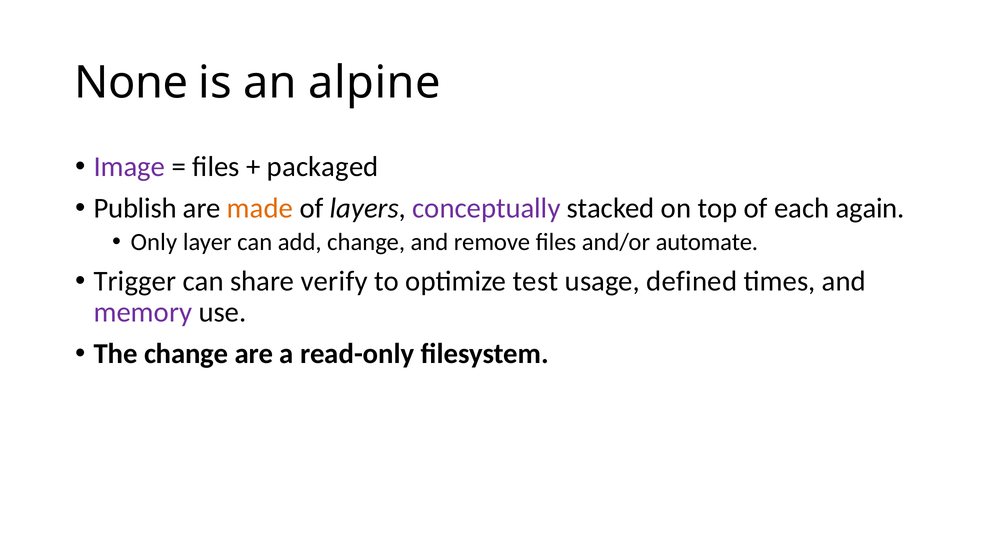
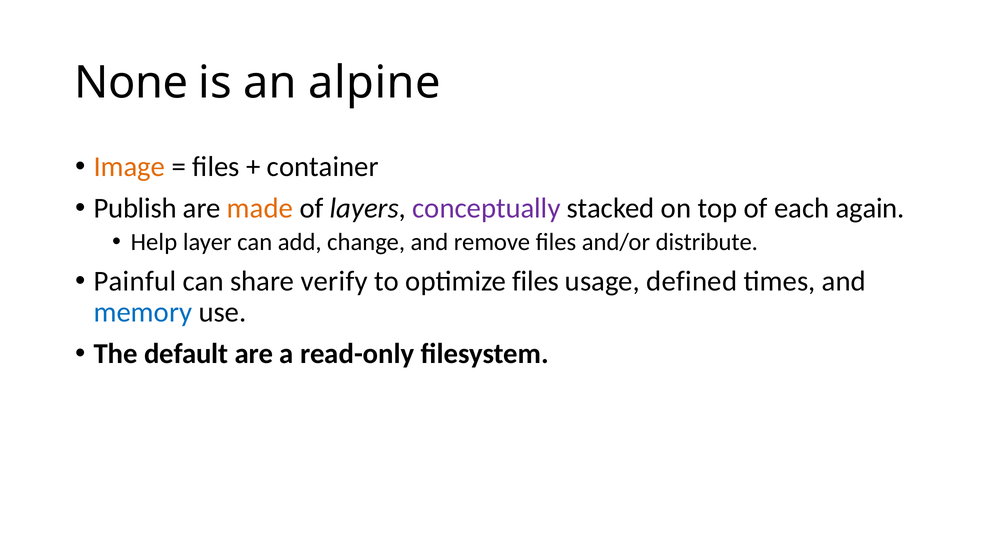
Image colour: purple -> orange (129, 167)
packaged: packaged -> container (323, 167)
Only: Only -> Help (154, 242)
automate: automate -> distribute (707, 242)
Trigger: Trigger -> Painful (135, 281)
optimize test: test -> files (536, 281)
memory colour: purple -> blue (143, 312)
The change: change -> default (186, 354)
